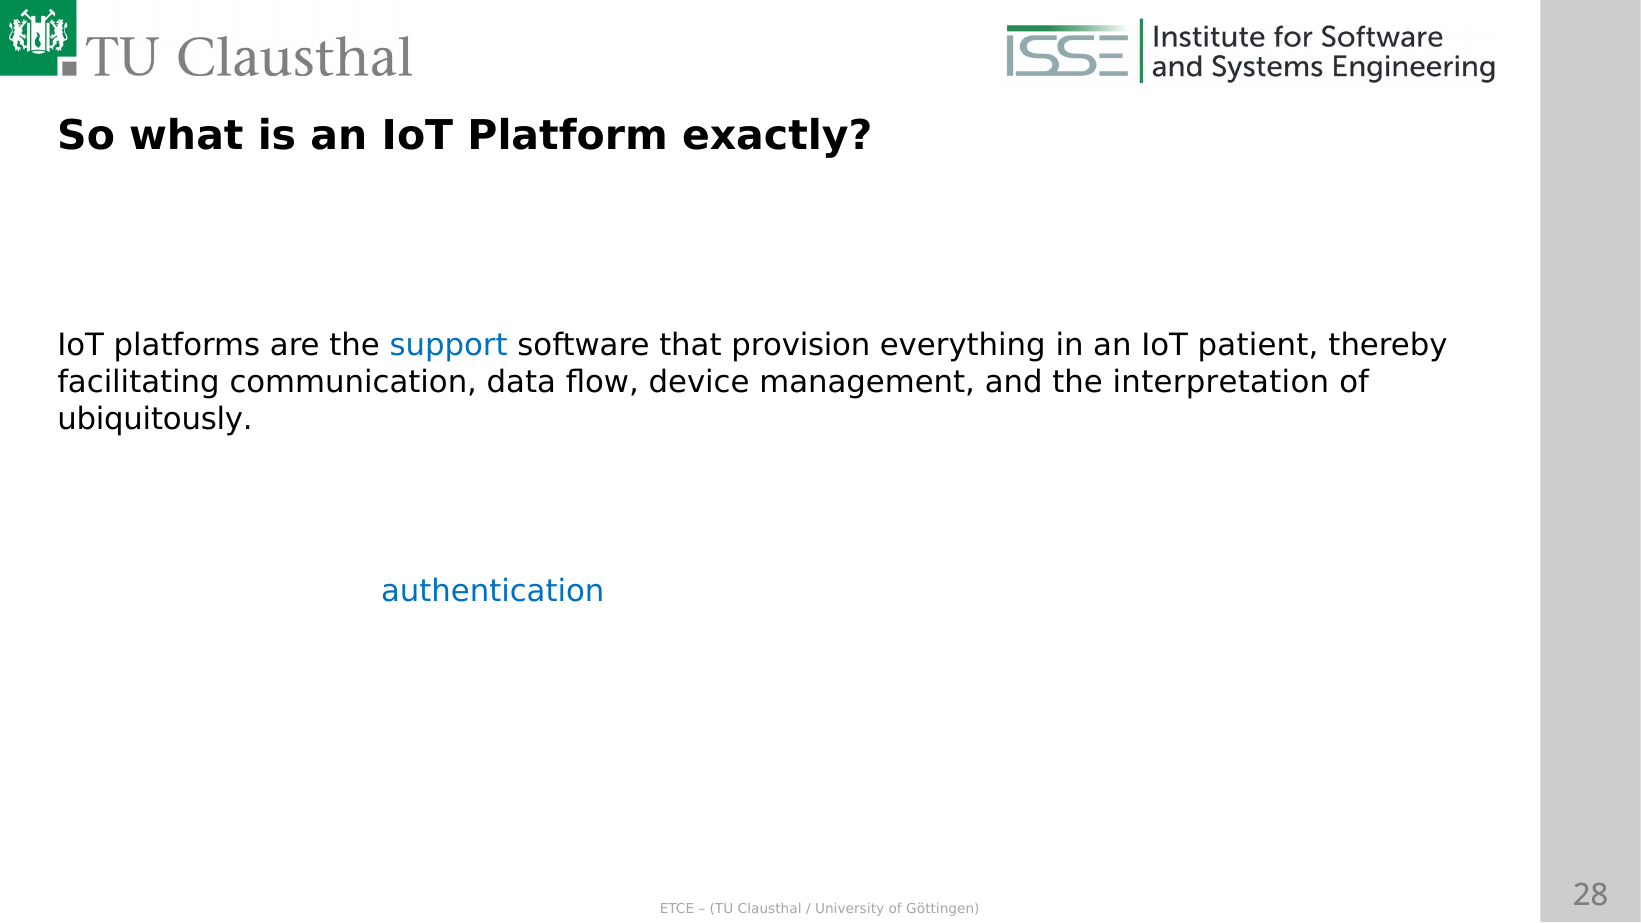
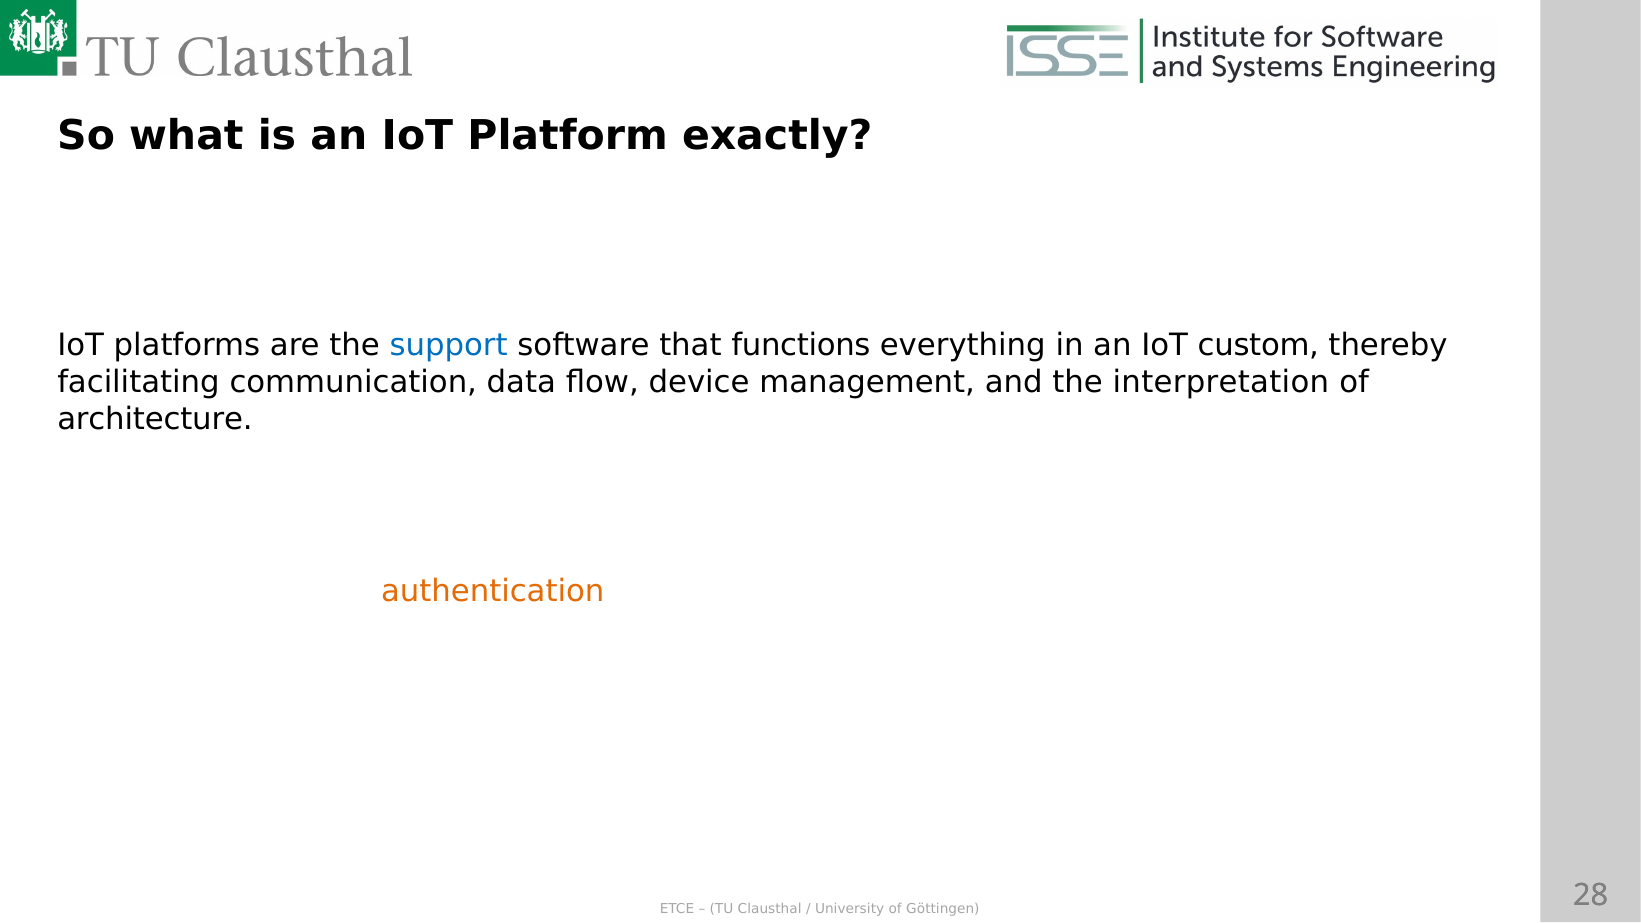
provision: provision -> functions (801, 346)
patient: patient -> custom (1258, 346)
ubiquitously: ubiquitously -> architecture (155, 419)
authentication colour: blue -> orange (493, 592)
